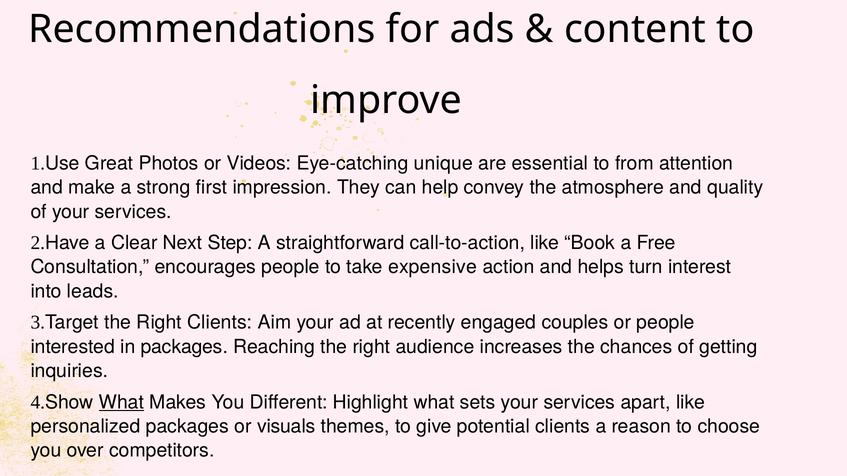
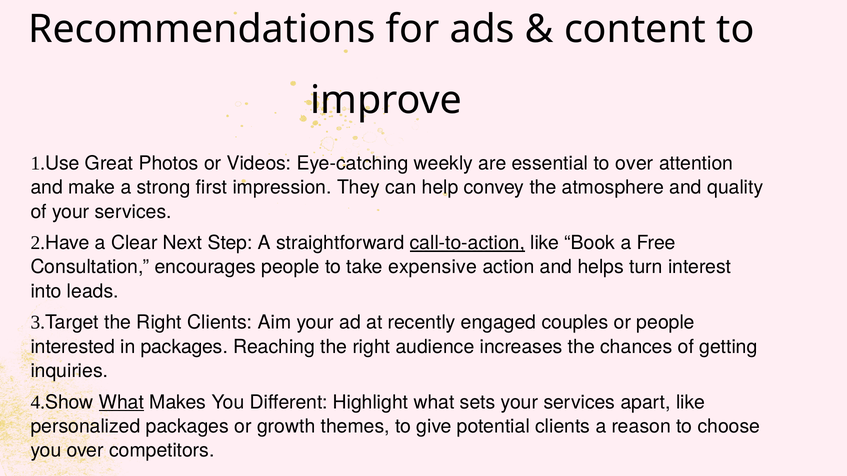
unique: unique -> weekly (443, 163)
to from: from -> over (634, 163)
call-to-action underline: none -> present (467, 243)
visuals: visuals -> growth (286, 427)
